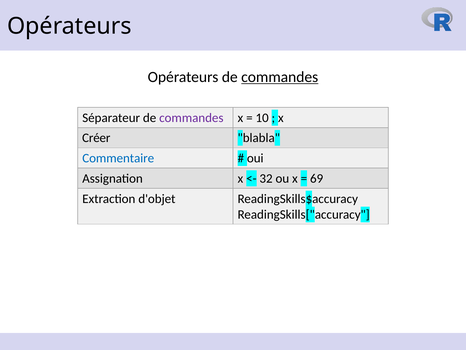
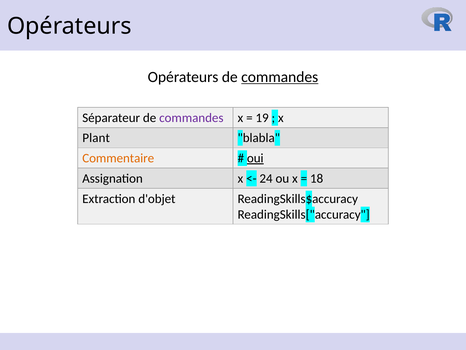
10: 10 -> 19 (262, 118)
Créer: Créer -> Plant (96, 138)
Commentaire colour: blue -> orange (118, 158)
oui underline: none -> present (255, 158)
32: 32 -> 24 (266, 178)
69: 69 -> 18 (317, 178)
